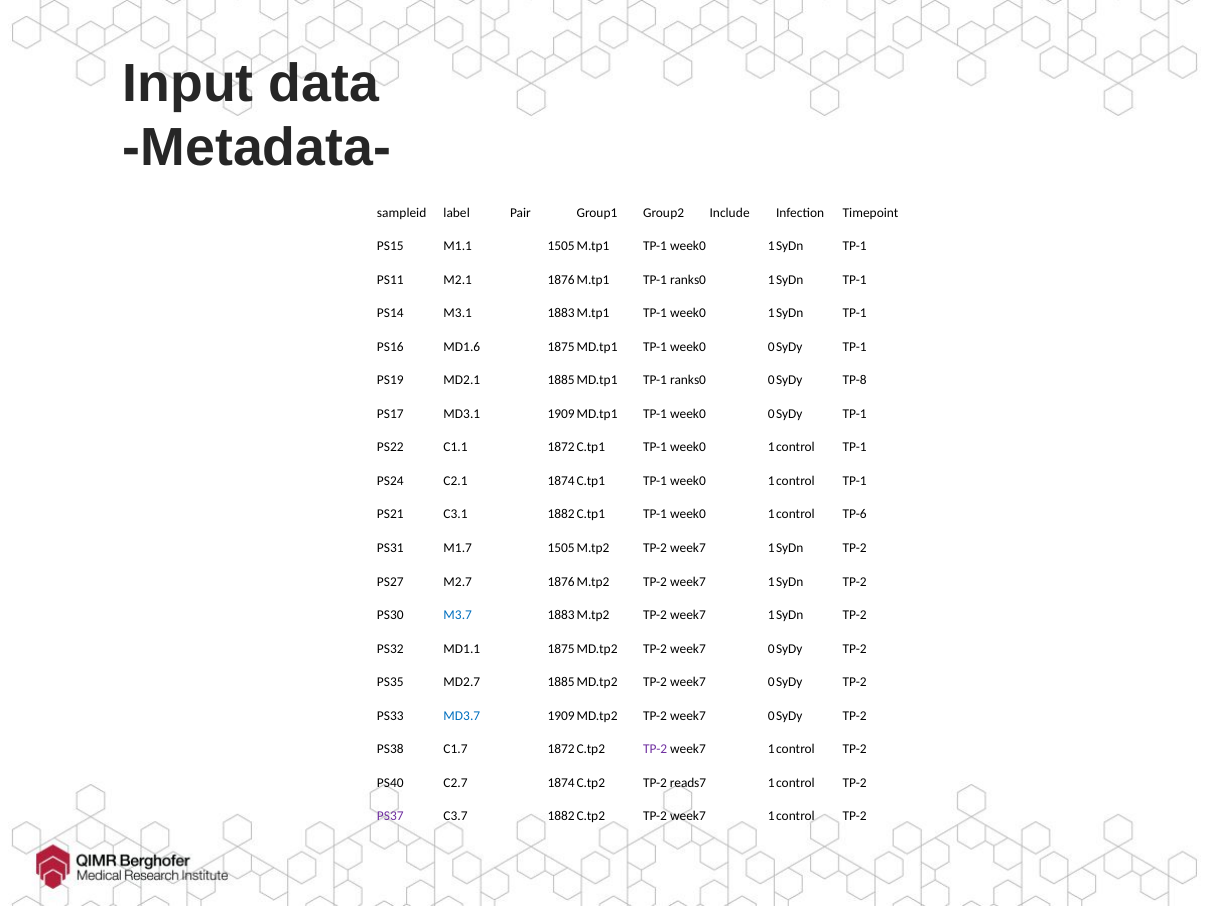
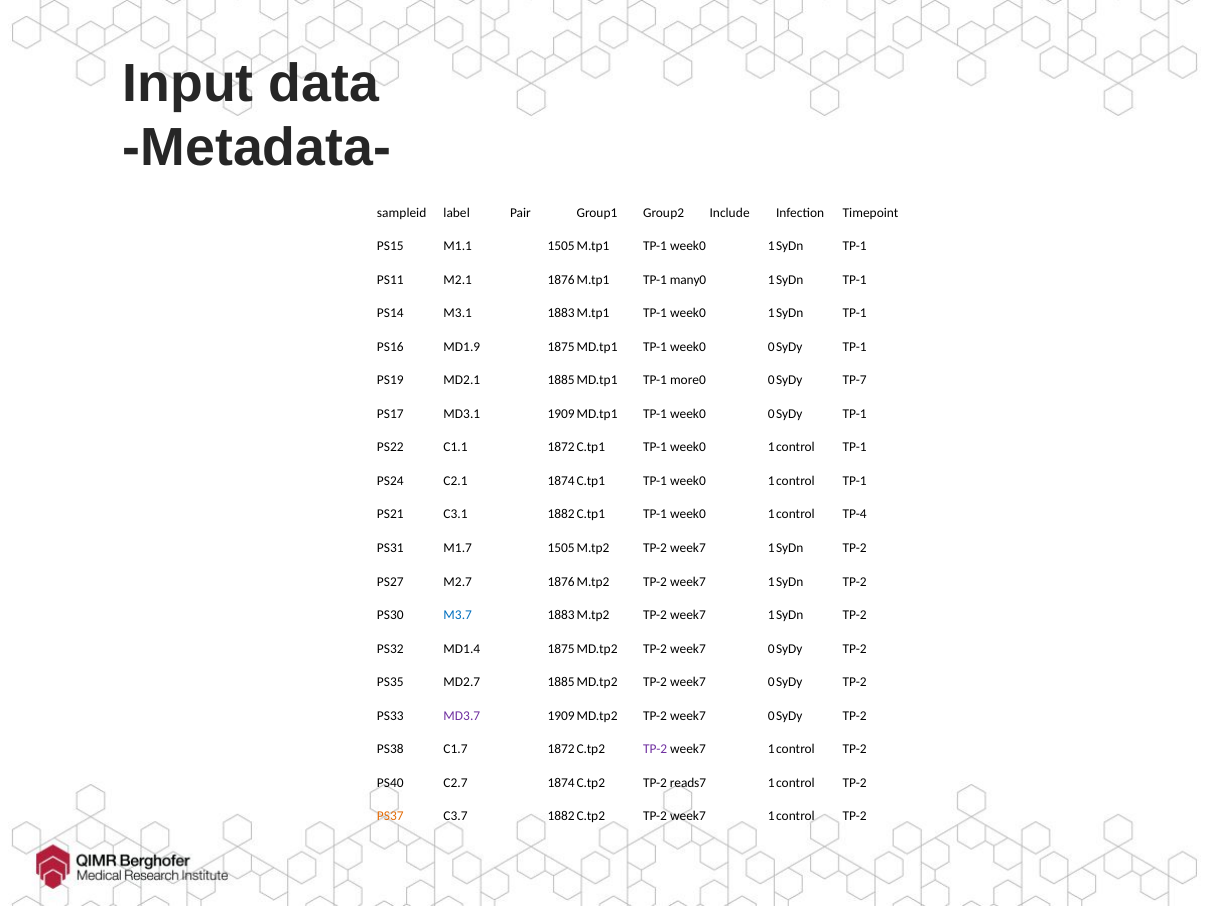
ranks0: ranks0 -> many0 (688, 280)
MD1.6: MD1.6 -> MD1.9 (462, 347)
ranks0: ranks0 -> more0 (688, 380)
TP-8: TP-8 -> TP-7 (855, 380)
TP-6: TP-6 -> TP-4 (855, 515)
MD1.1: MD1.1 -> MD1.4 (462, 649)
MD3.7 colour: blue -> purple (462, 716)
PS37 colour: purple -> orange (390, 816)
